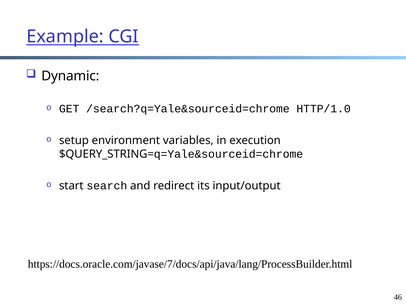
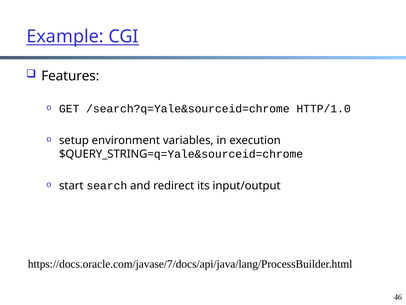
Dynamic: Dynamic -> Features (70, 76)
